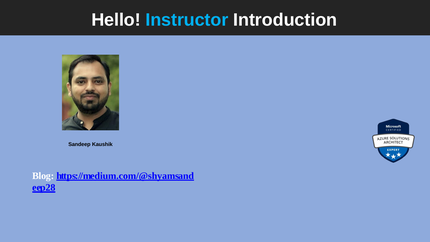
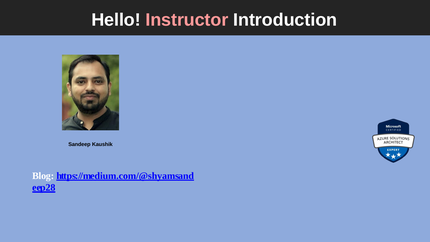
Instructor colour: light blue -> pink (187, 20)
